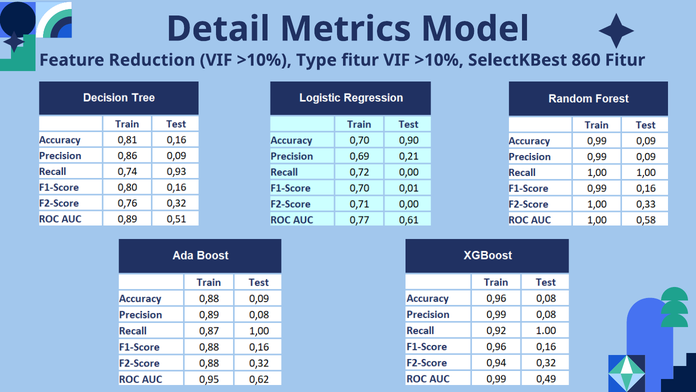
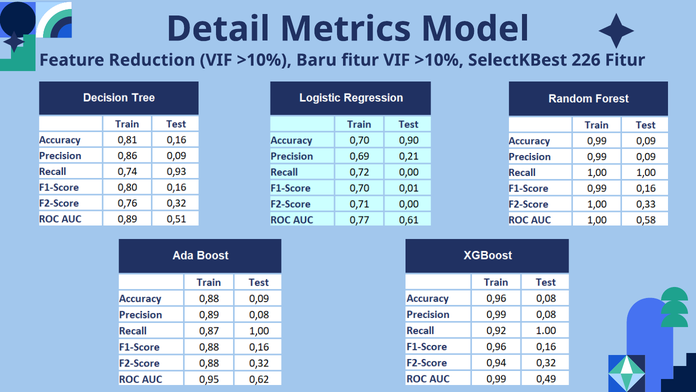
Type: Type -> Baru (316, 60)
860: 860 -> 226 (586, 60)
